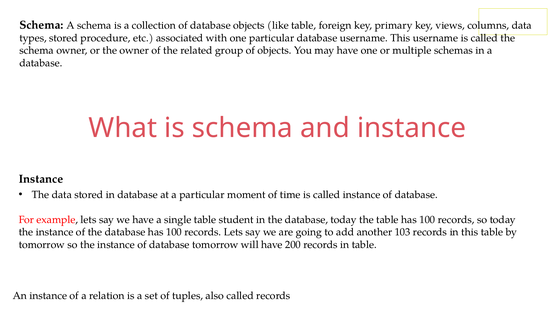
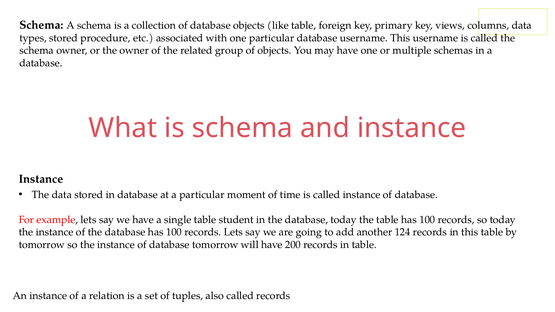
103: 103 -> 124 (403, 232)
